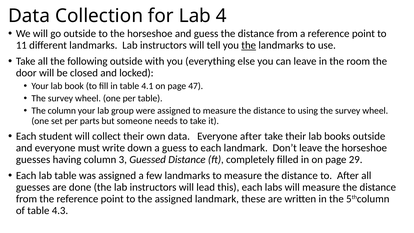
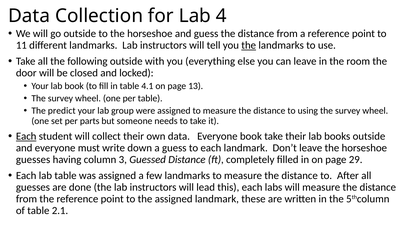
47: 47 -> 13 (196, 86)
The column: column -> predict (62, 111)
Each underline: none -> present (26, 136)
Everyone after: after -> book (251, 136)
4.3: 4.3 -> 2.1 (60, 210)
